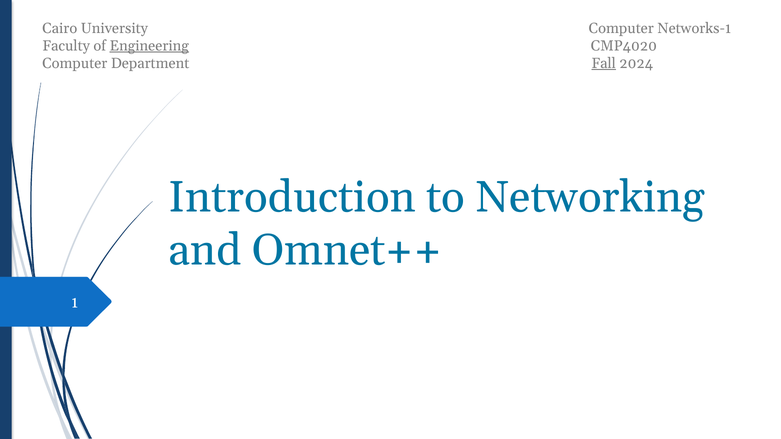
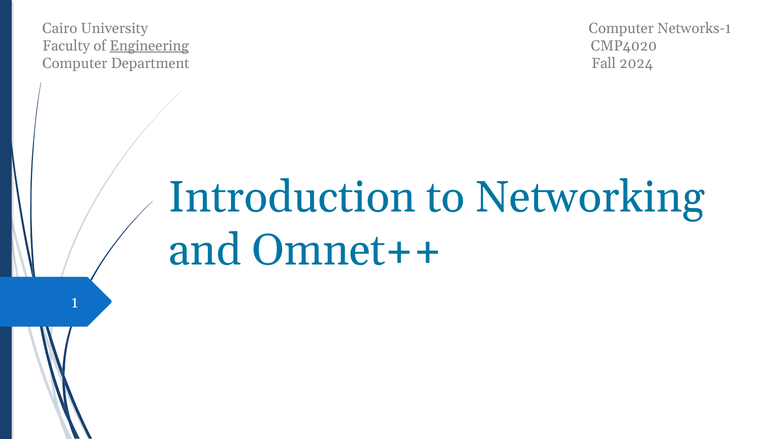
Fall underline: present -> none (604, 63)
